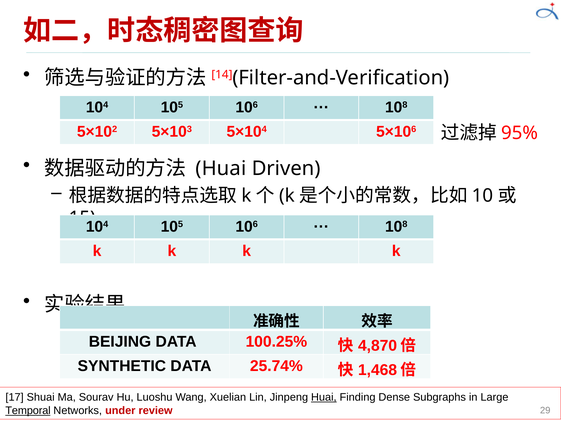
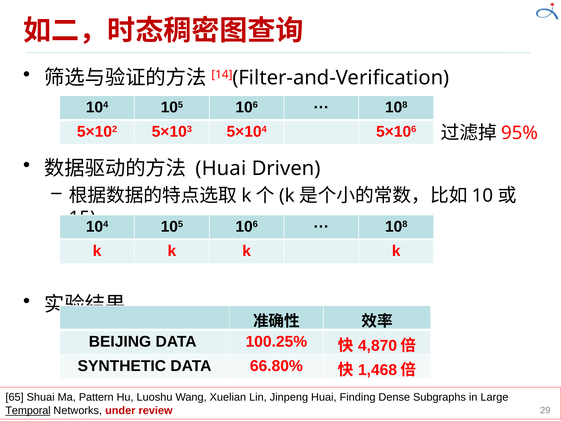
25.74%: 25.74% -> 66.80% (276, 366)
17: 17 -> 65 (15, 397)
Sourav: Sourav -> Pattern (96, 397)
Huai underline: present -> none (324, 397)
